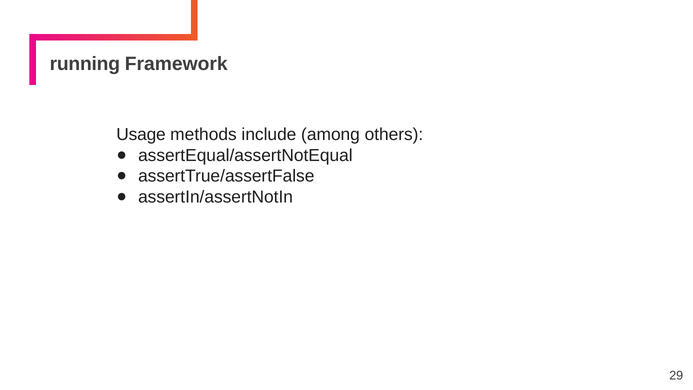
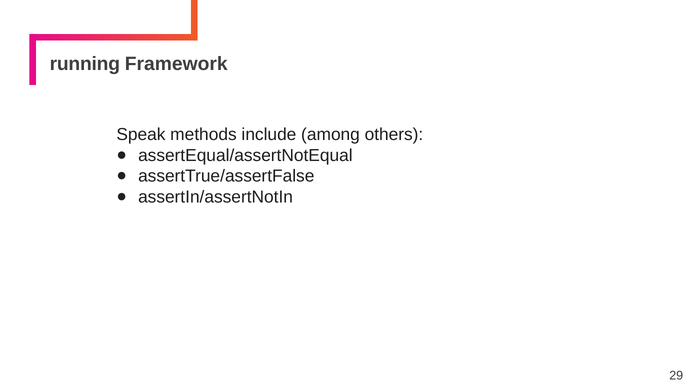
Usage: Usage -> Speak (141, 135)
